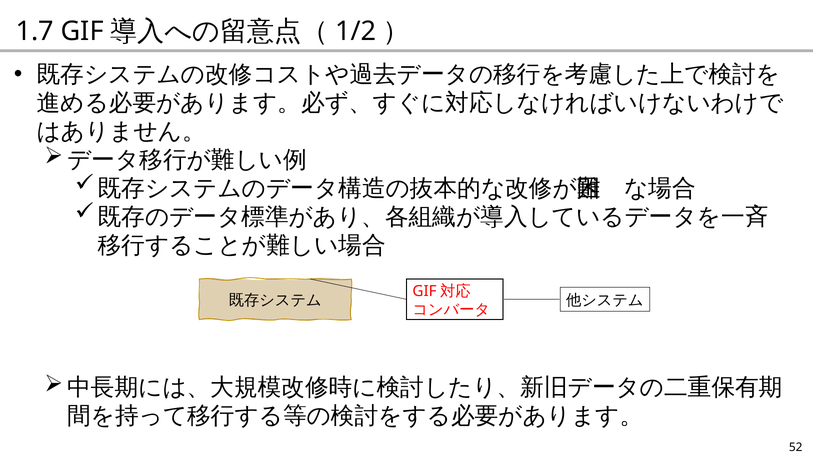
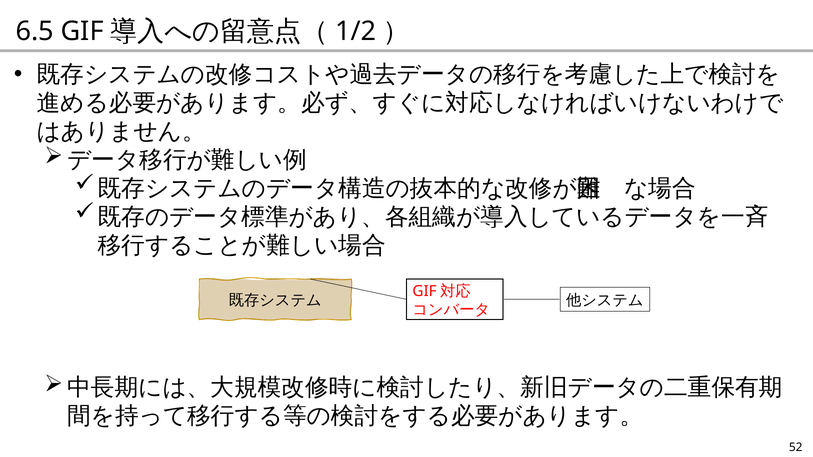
1.7: 1.7 -> 6.5 (35, 31)
